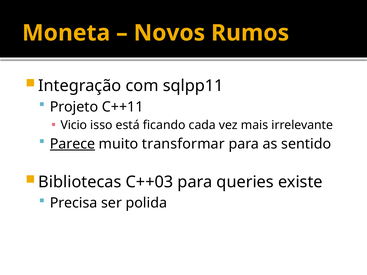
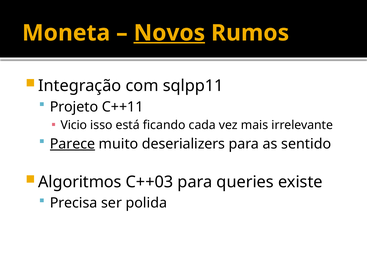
Novos underline: none -> present (169, 33)
transformar: transformar -> deserializers (184, 144)
Bibliotecas: Bibliotecas -> Algoritmos (80, 182)
